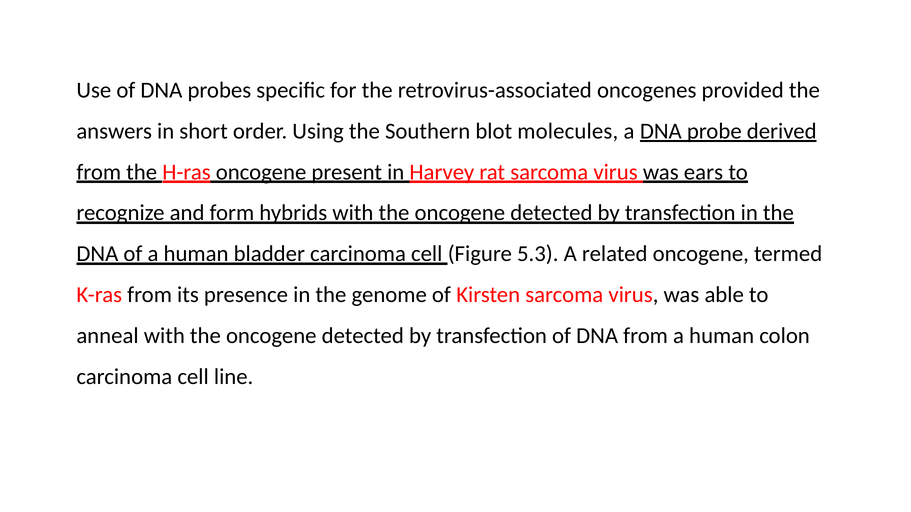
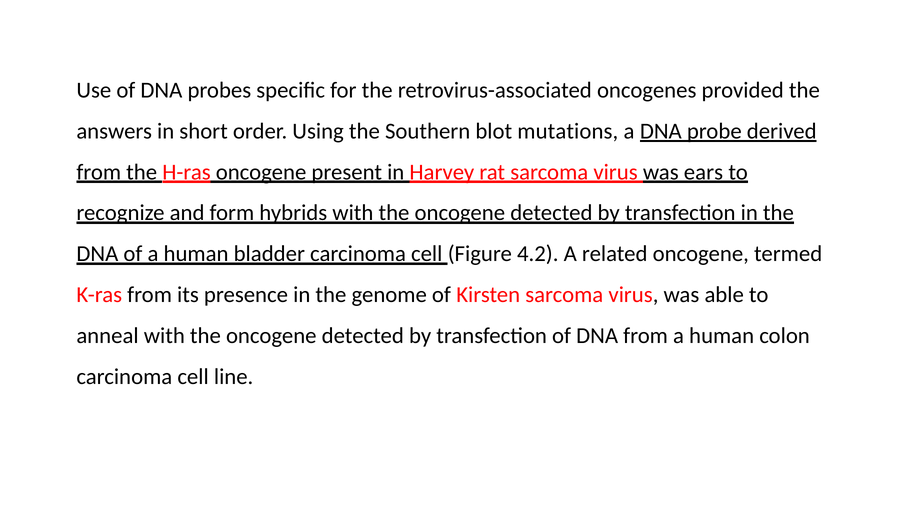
molecules: molecules -> mutations (568, 131)
5.3: 5.3 -> 4.2 (538, 254)
